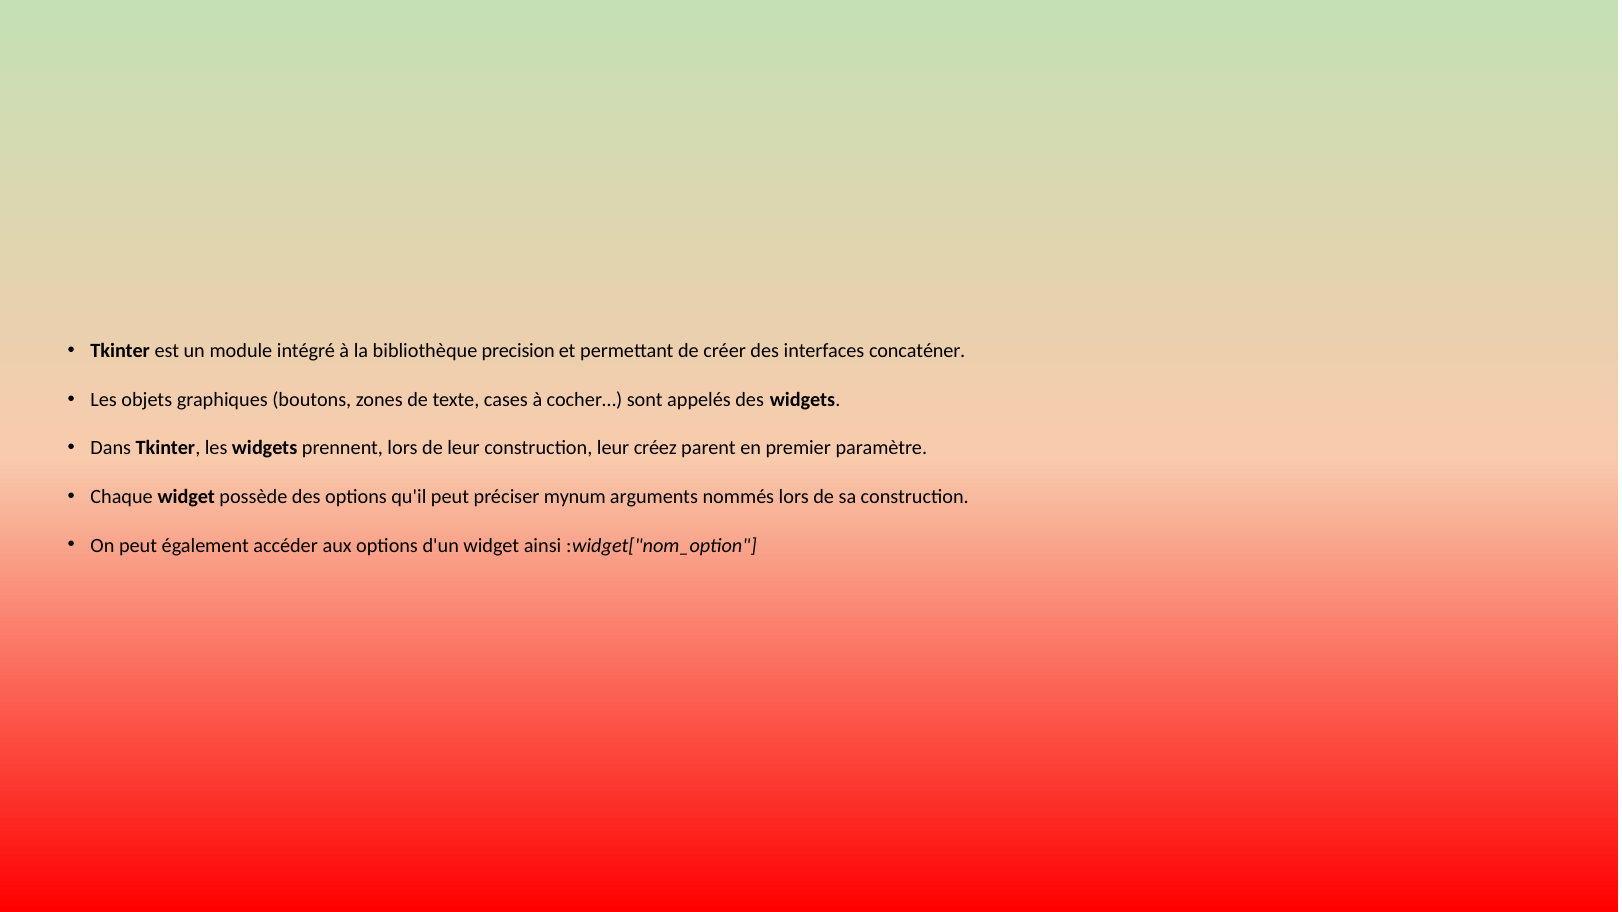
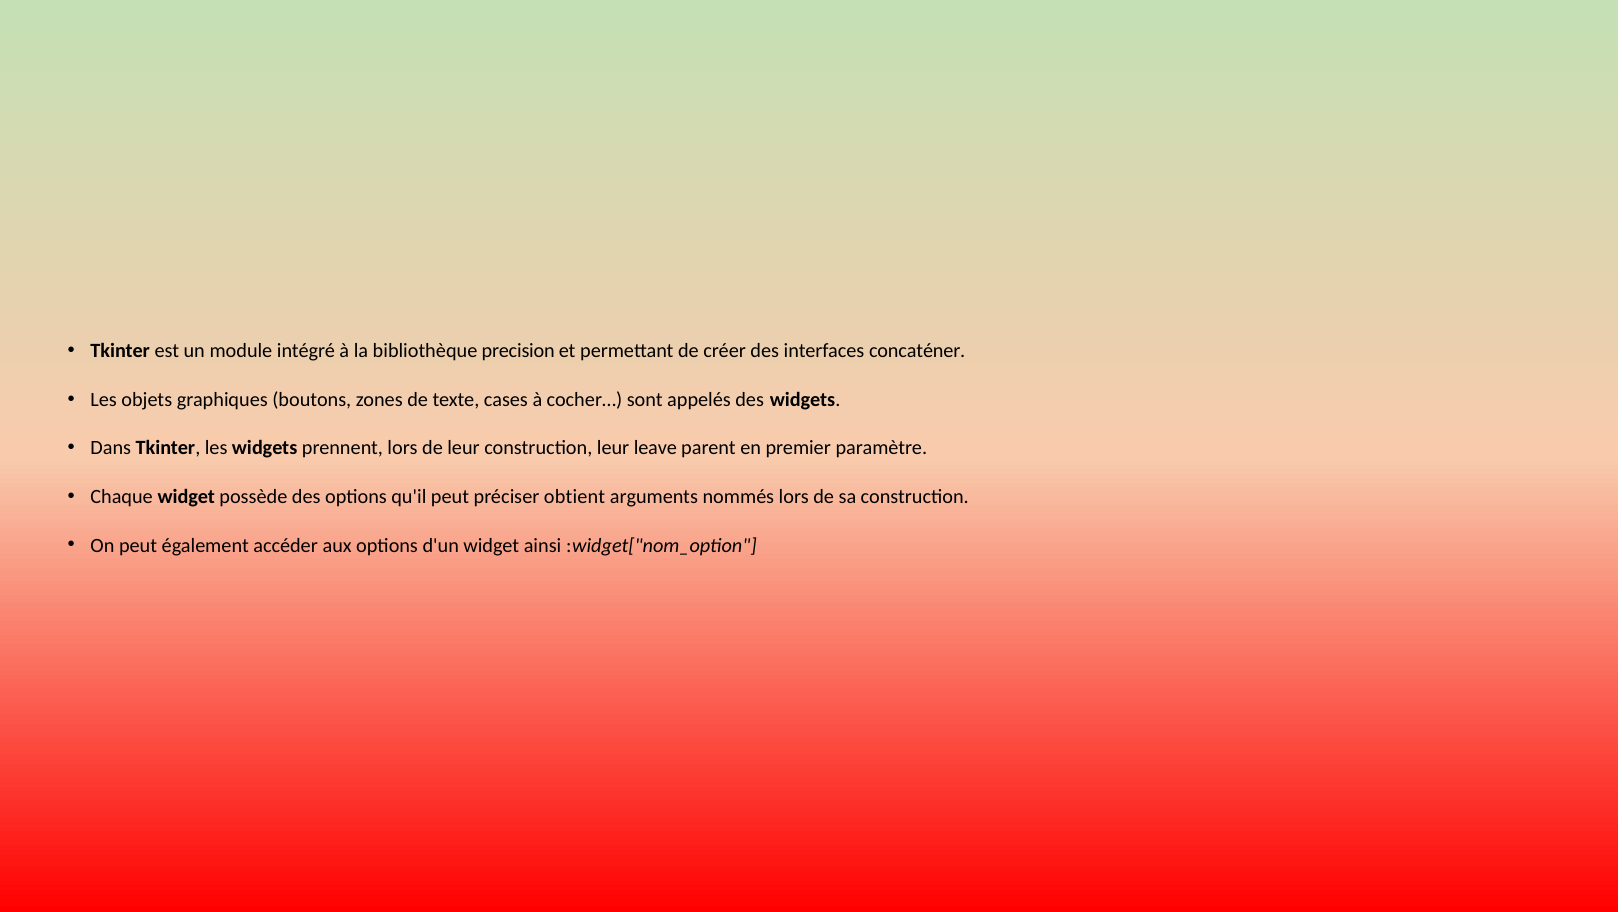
créez: créez -> leave (655, 448)
mynum: mynum -> obtient (575, 497)
